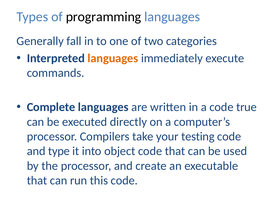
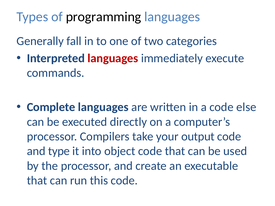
languages colour: orange -> red (113, 58)
true: true -> else (246, 107)
testing: testing -> output (198, 137)
